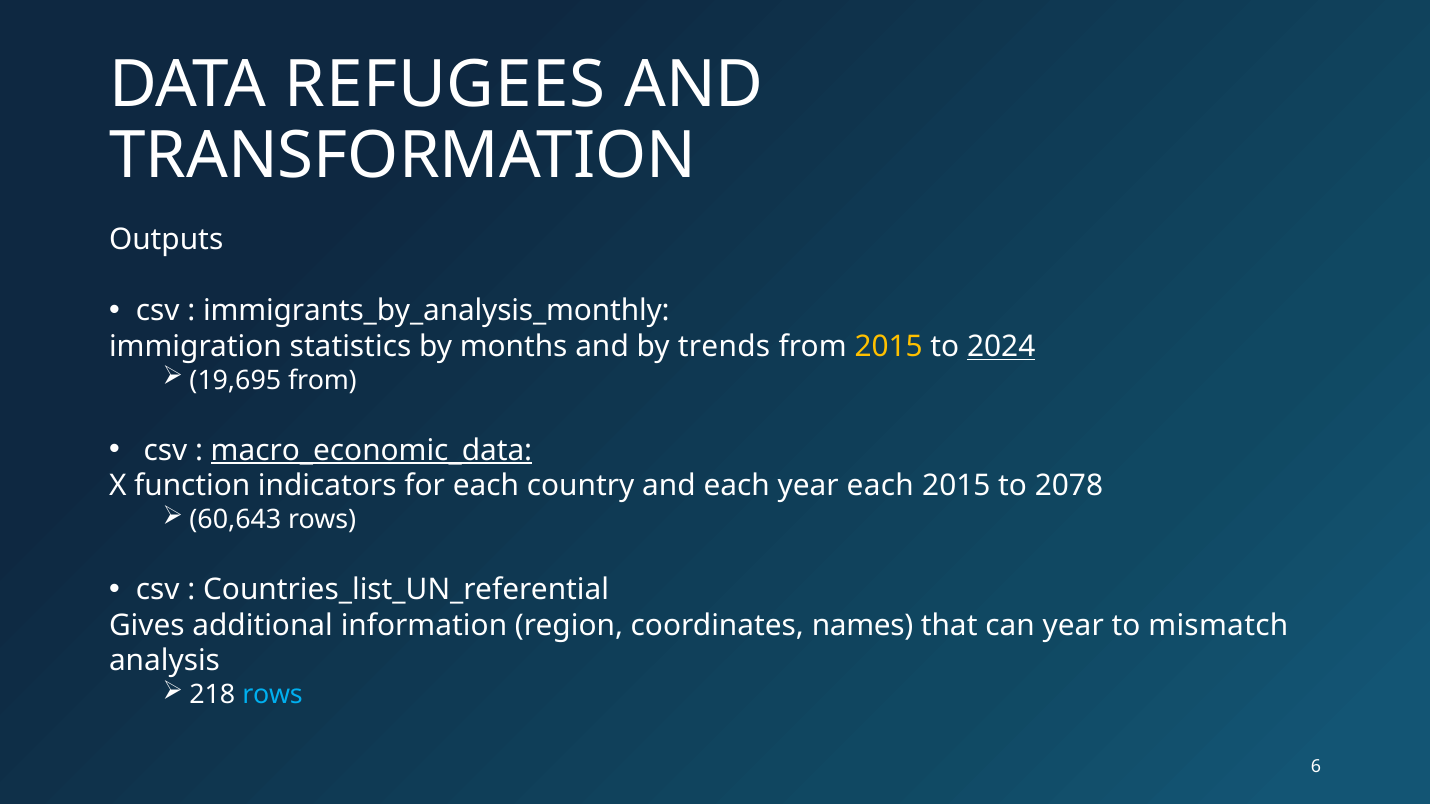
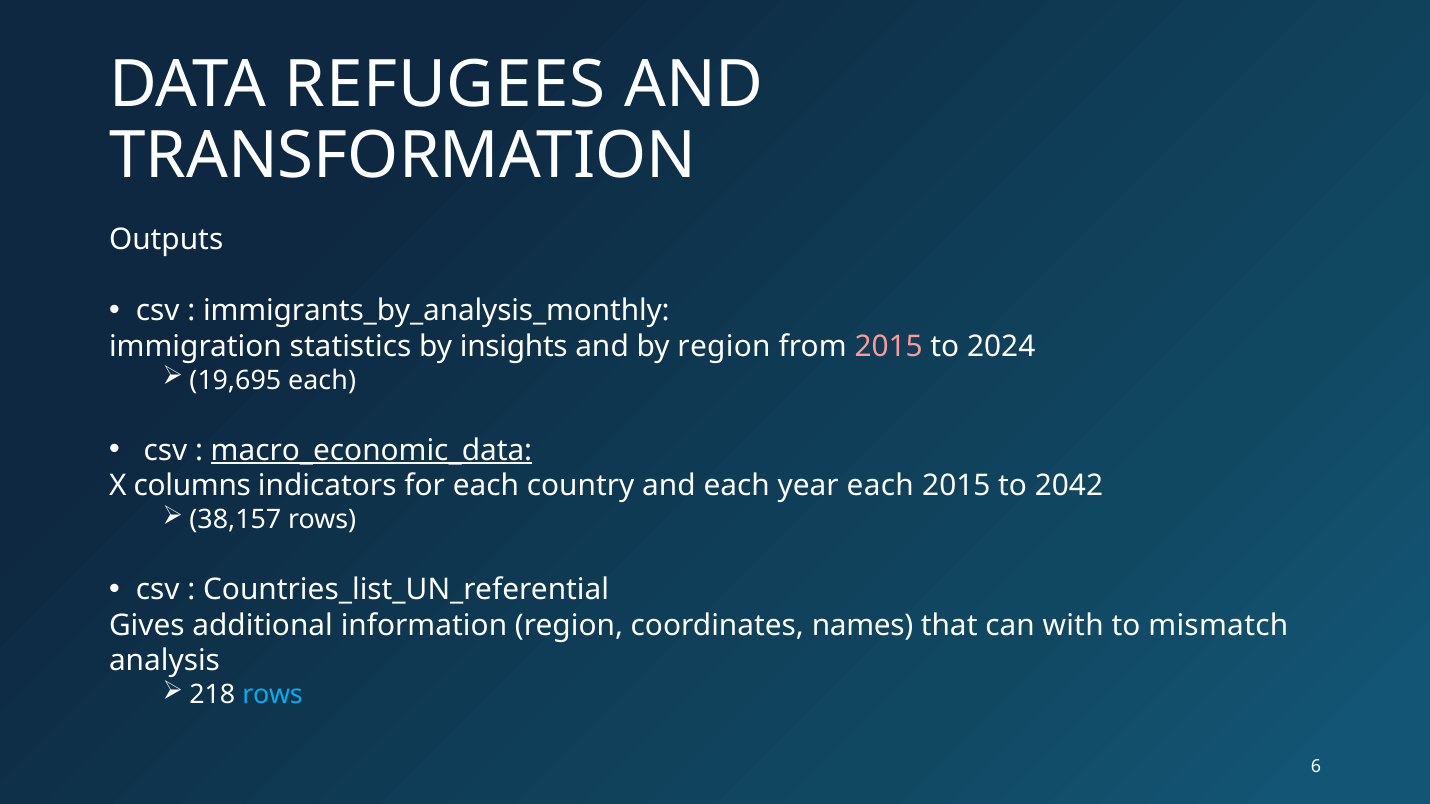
months: months -> insights (514, 347)
by trends: trends -> region (724, 347)
2015 colour: yellow -> pink (889, 347)
2024 underline: present -> none (1001, 347)
19,695 from: from -> each (322, 380)
function: function -> columns (192, 486)
2078: 2078 -> 2042 (1069, 486)
60,643: 60,643 -> 38,157 (235, 520)
can year: year -> with (1073, 626)
